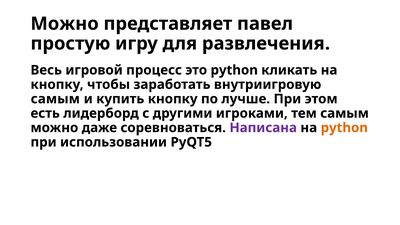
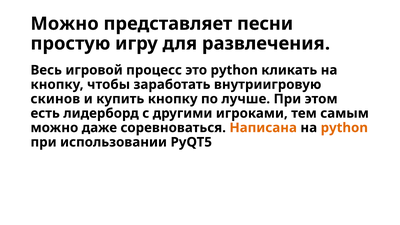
павел: павел -> песни (265, 24)
самым: самым -> скинов (55, 99)
Написана colour: purple -> orange (263, 128)
